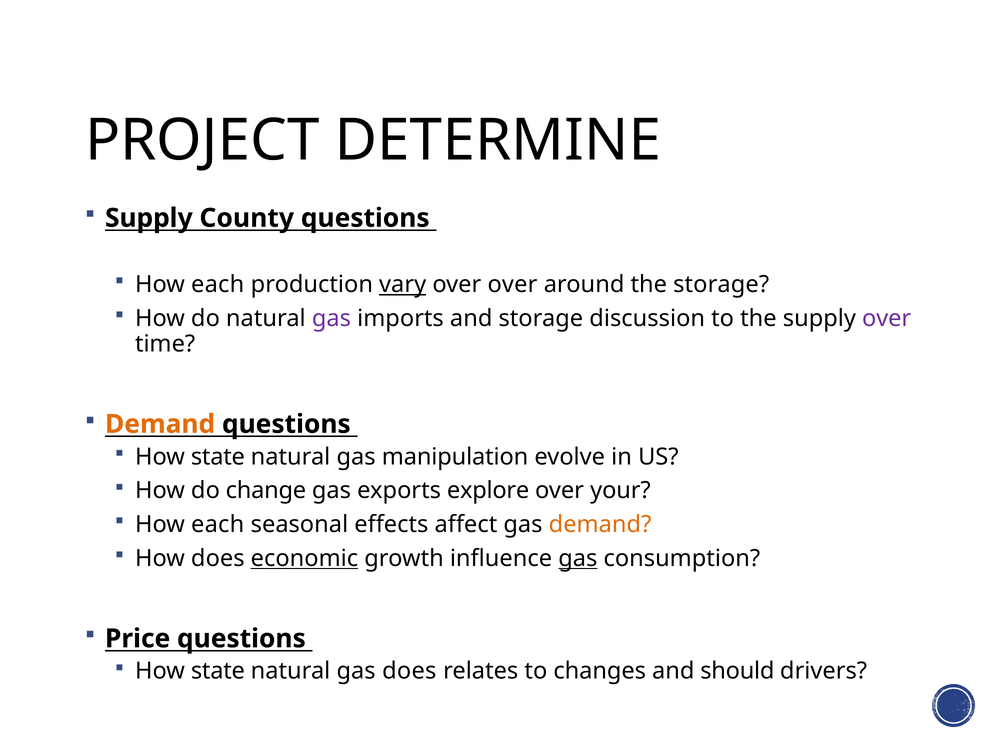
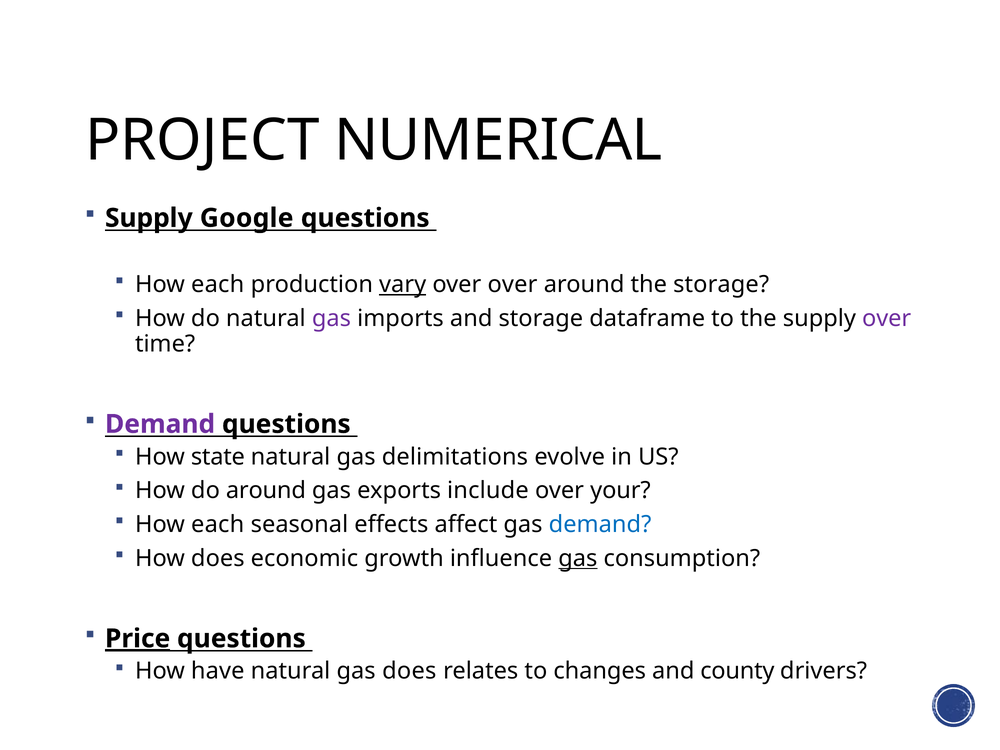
DETERMINE: DETERMINE -> NUMERICAL (498, 141)
County: County -> Google (247, 218)
discussion: discussion -> dataframe (647, 318)
Demand colour: orange -> purple (160, 424)
manipulation: manipulation -> delimitations (455, 457)
do change: change -> around (266, 491)
explore: explore -> include (488, 491)
demand colour: orange -> blue (600, 524)
economic underline: present -> none (304, 558)
Price underline: none -> present (138, 639)
state: state -> have (218, 671)
should: should -> county (737, 671)
